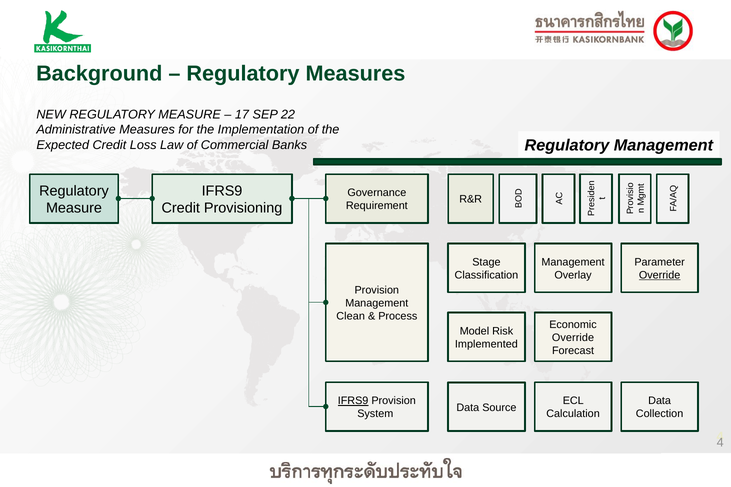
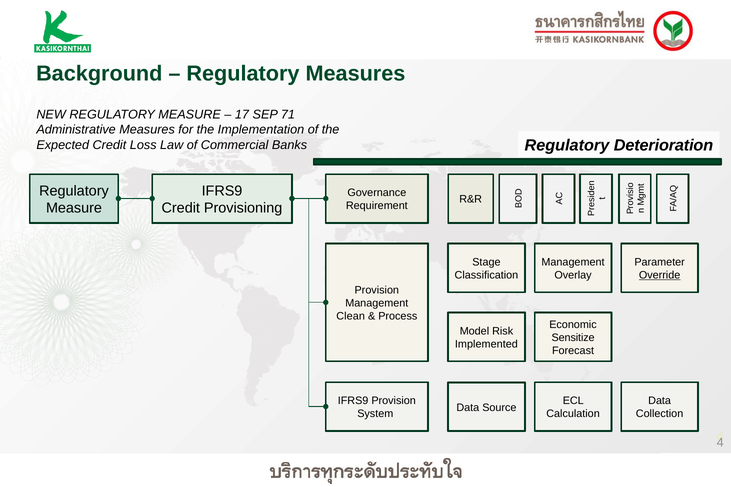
22: 22 -> 71 (288, 115)
Regulatory Management: Management -> Deterioration (663, 145)
Override: Override -> Sensitize (573, 338)
IFRS9 underline: present -> none (353, 401)
